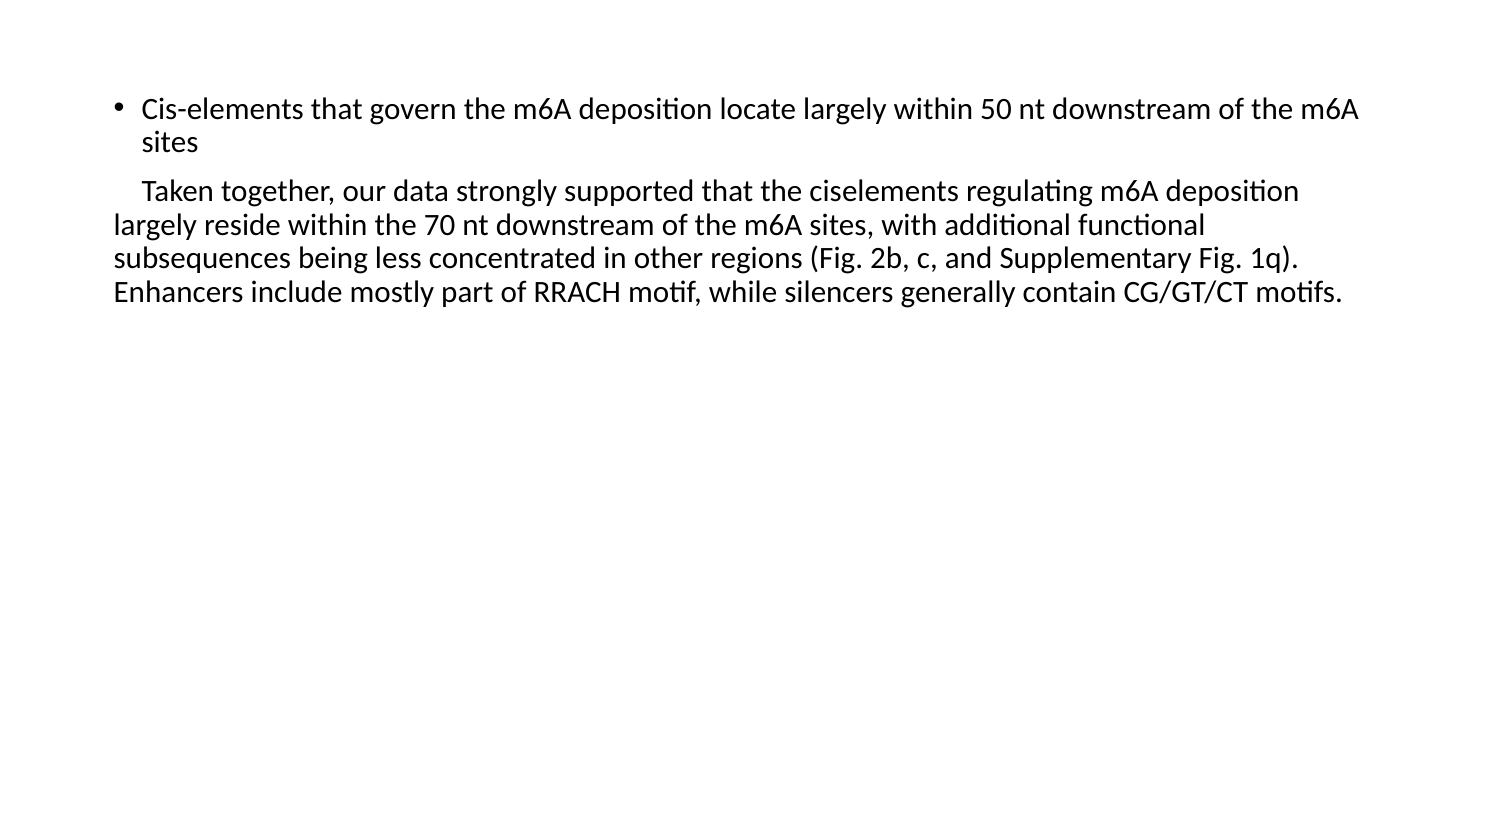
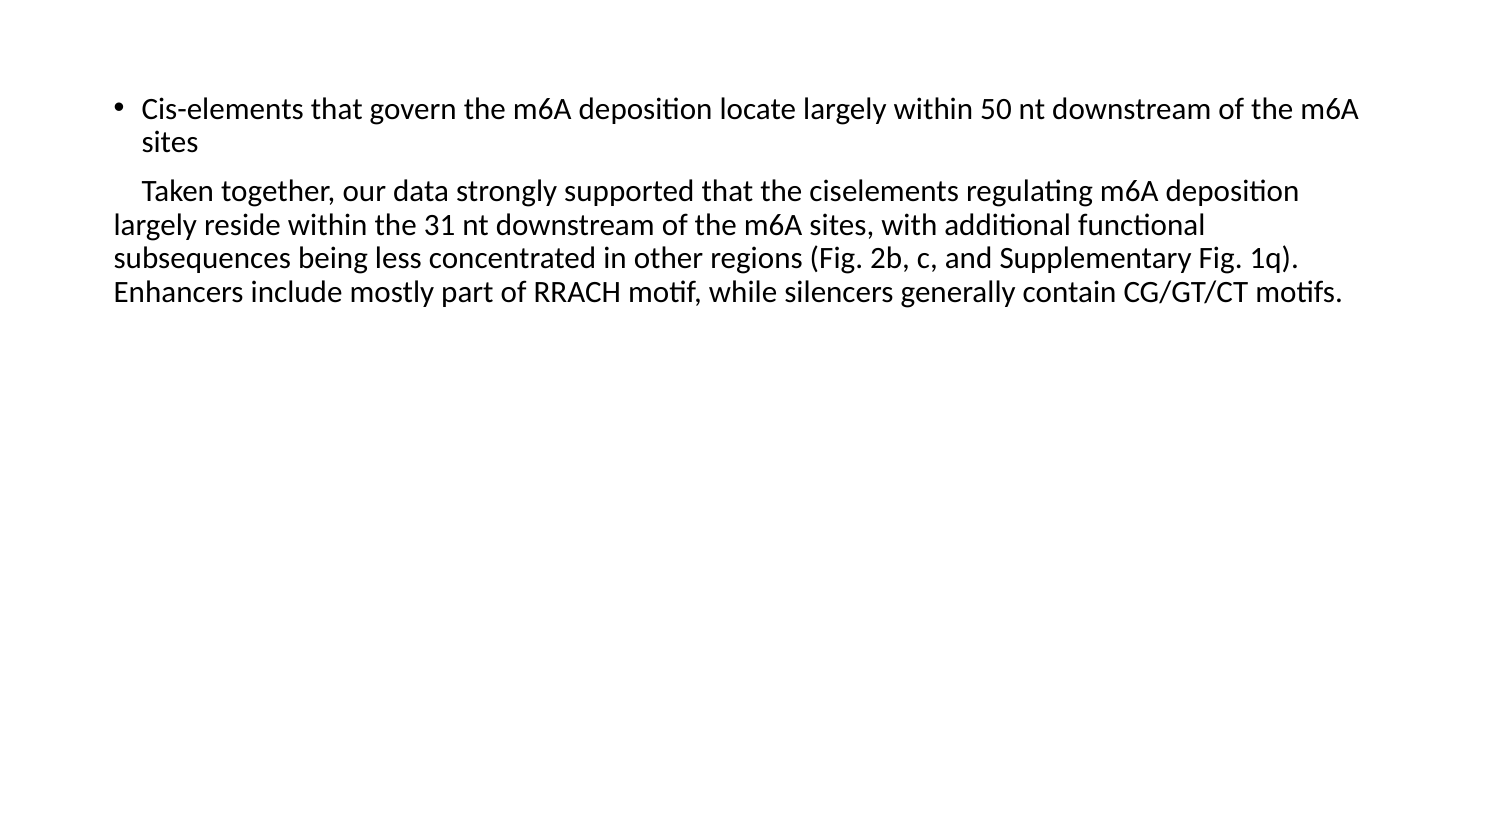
70: 70 -> 31 (440, 225)
